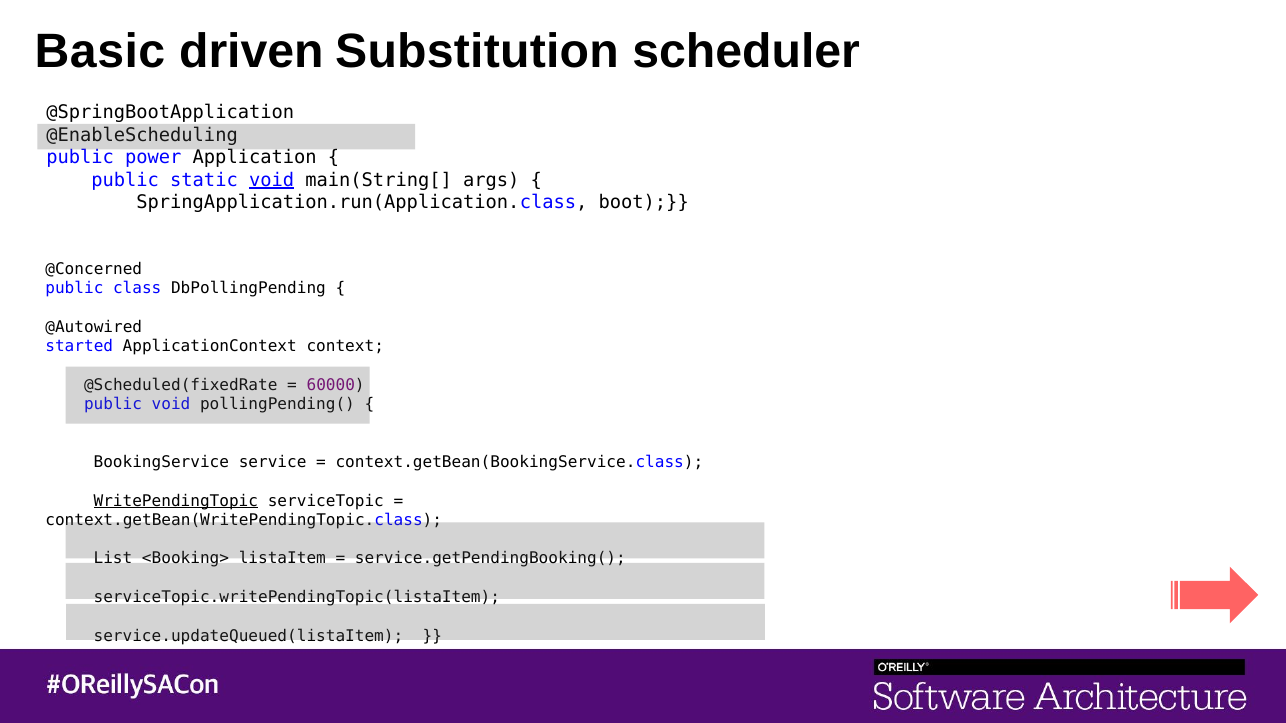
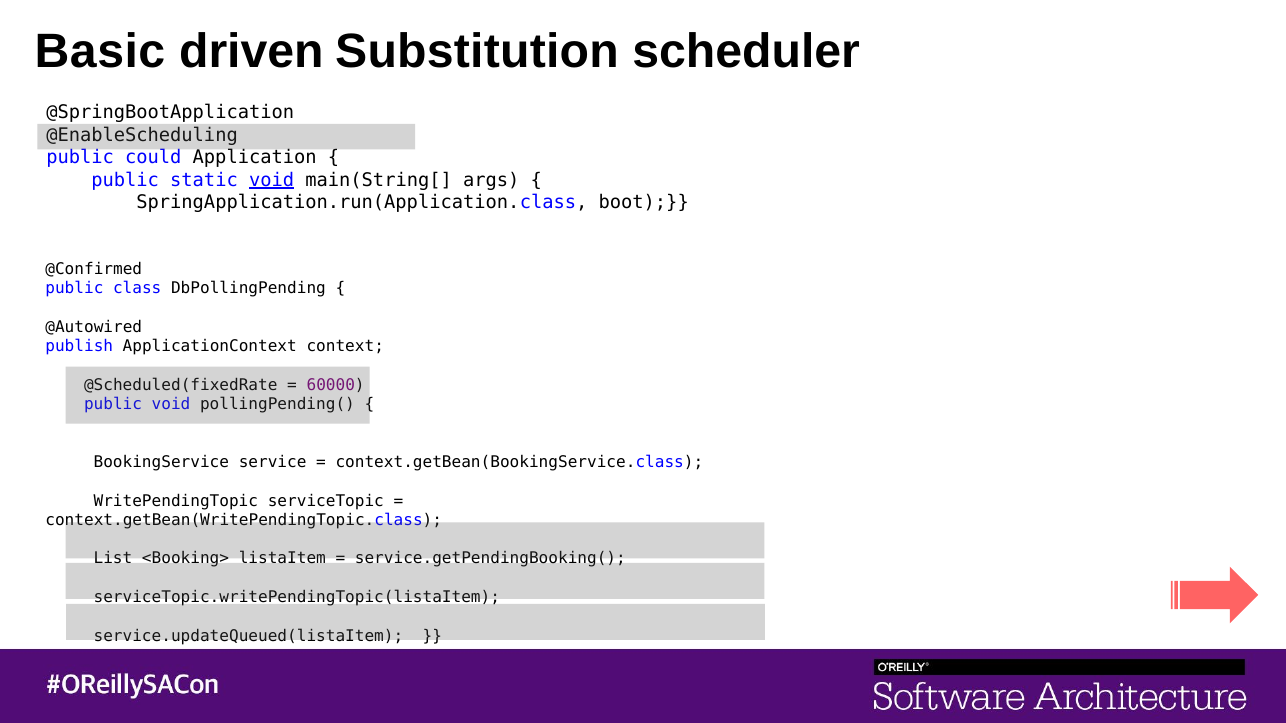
power: power -> could (153, 158)
@Concerned: @Concerned -> @Confirmed (94, 270)
started: started -> publish (79, 347)
WritePendingTopic underline: present -> none (176, 501)
